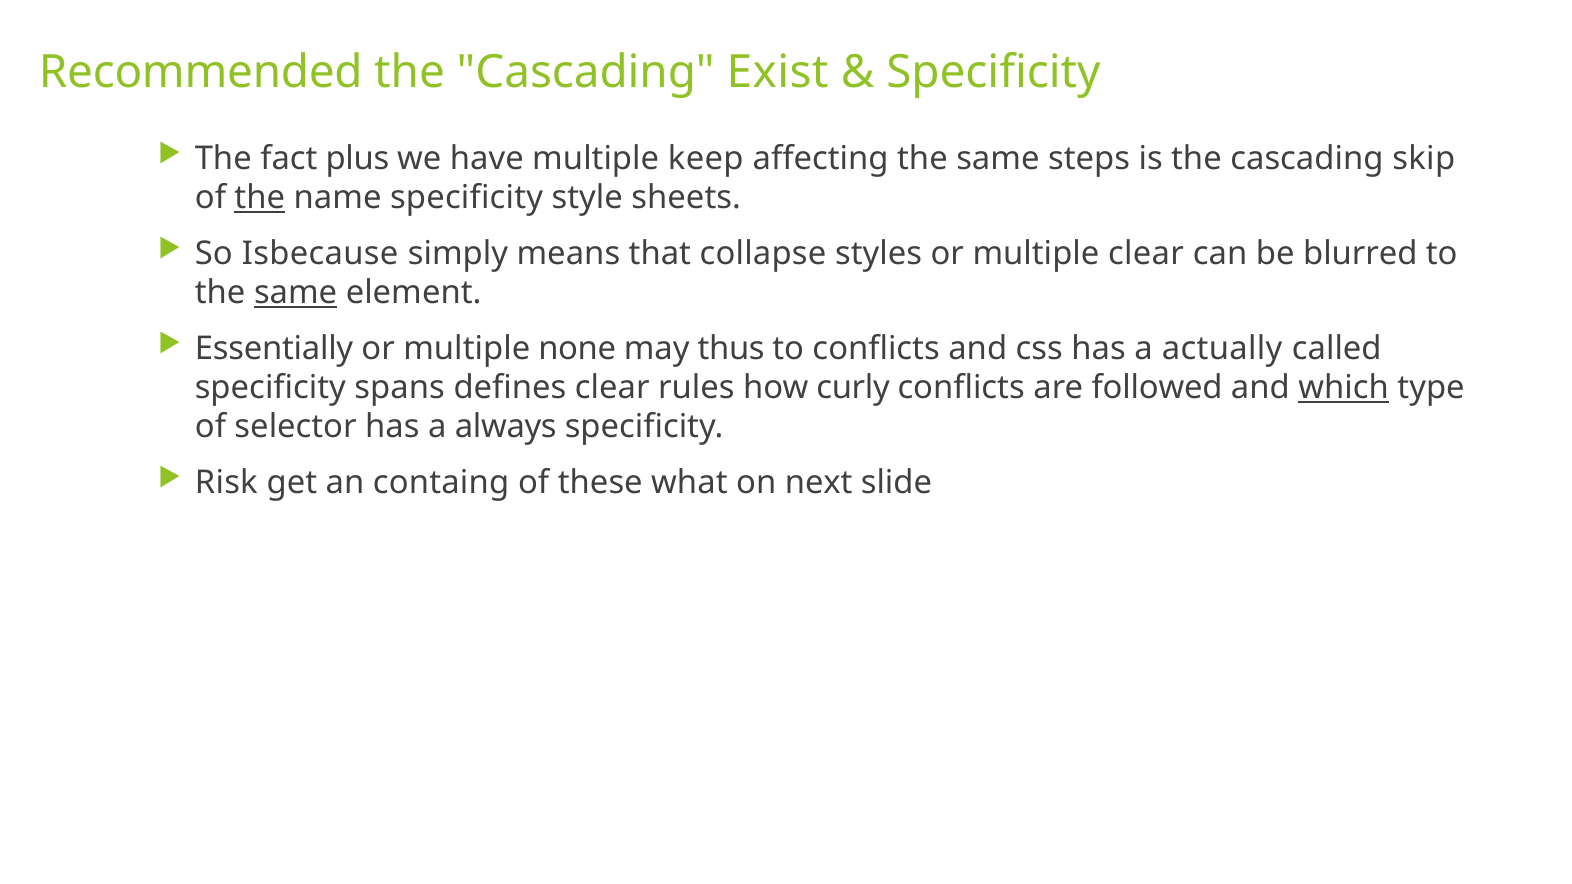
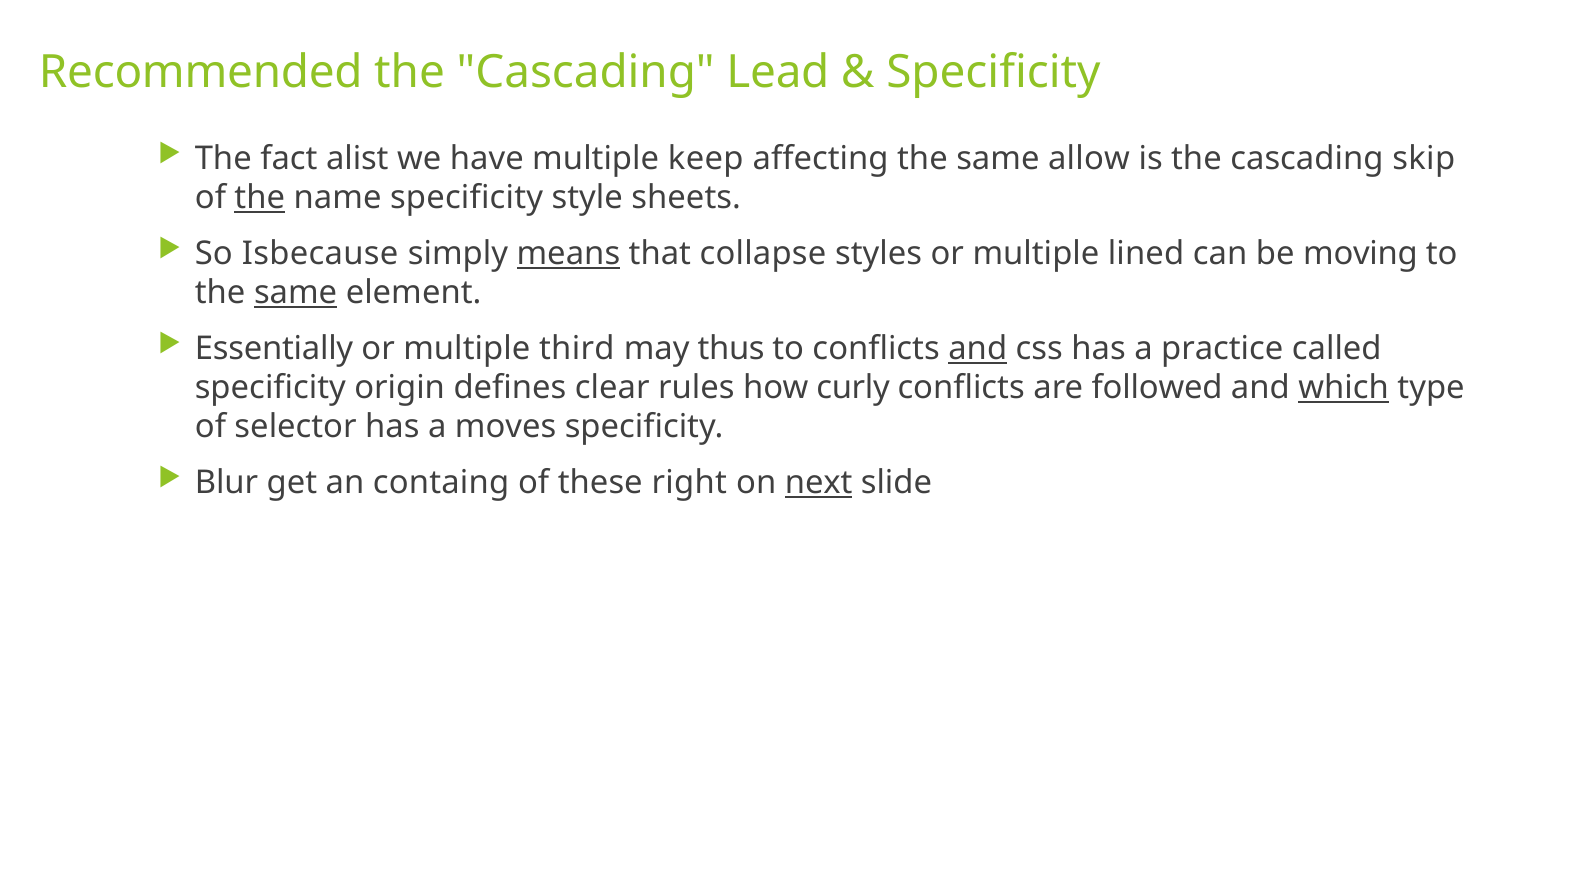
Exist: Exist -> Lead (778, 72)
plus: plus -> alist (357, 159)
steps: steps -> allow (1089, 159)
means underline: none -> present (568, 254)
multiple clear: clear -> lined (1146, 254)
blurred: blurred -> moving (1360, 254)
none: none -> third (577, 349)
and underline: none -> present (978, 349)
actually: actually -> practice (1222, 349)
spans: spans -> origin (400, 388)
always: always -> moves (506, 427)
Risk: Risk -> Blur (227, 483)
what: what -> right (689, 483)
next underline: none -> present (819, 483)
